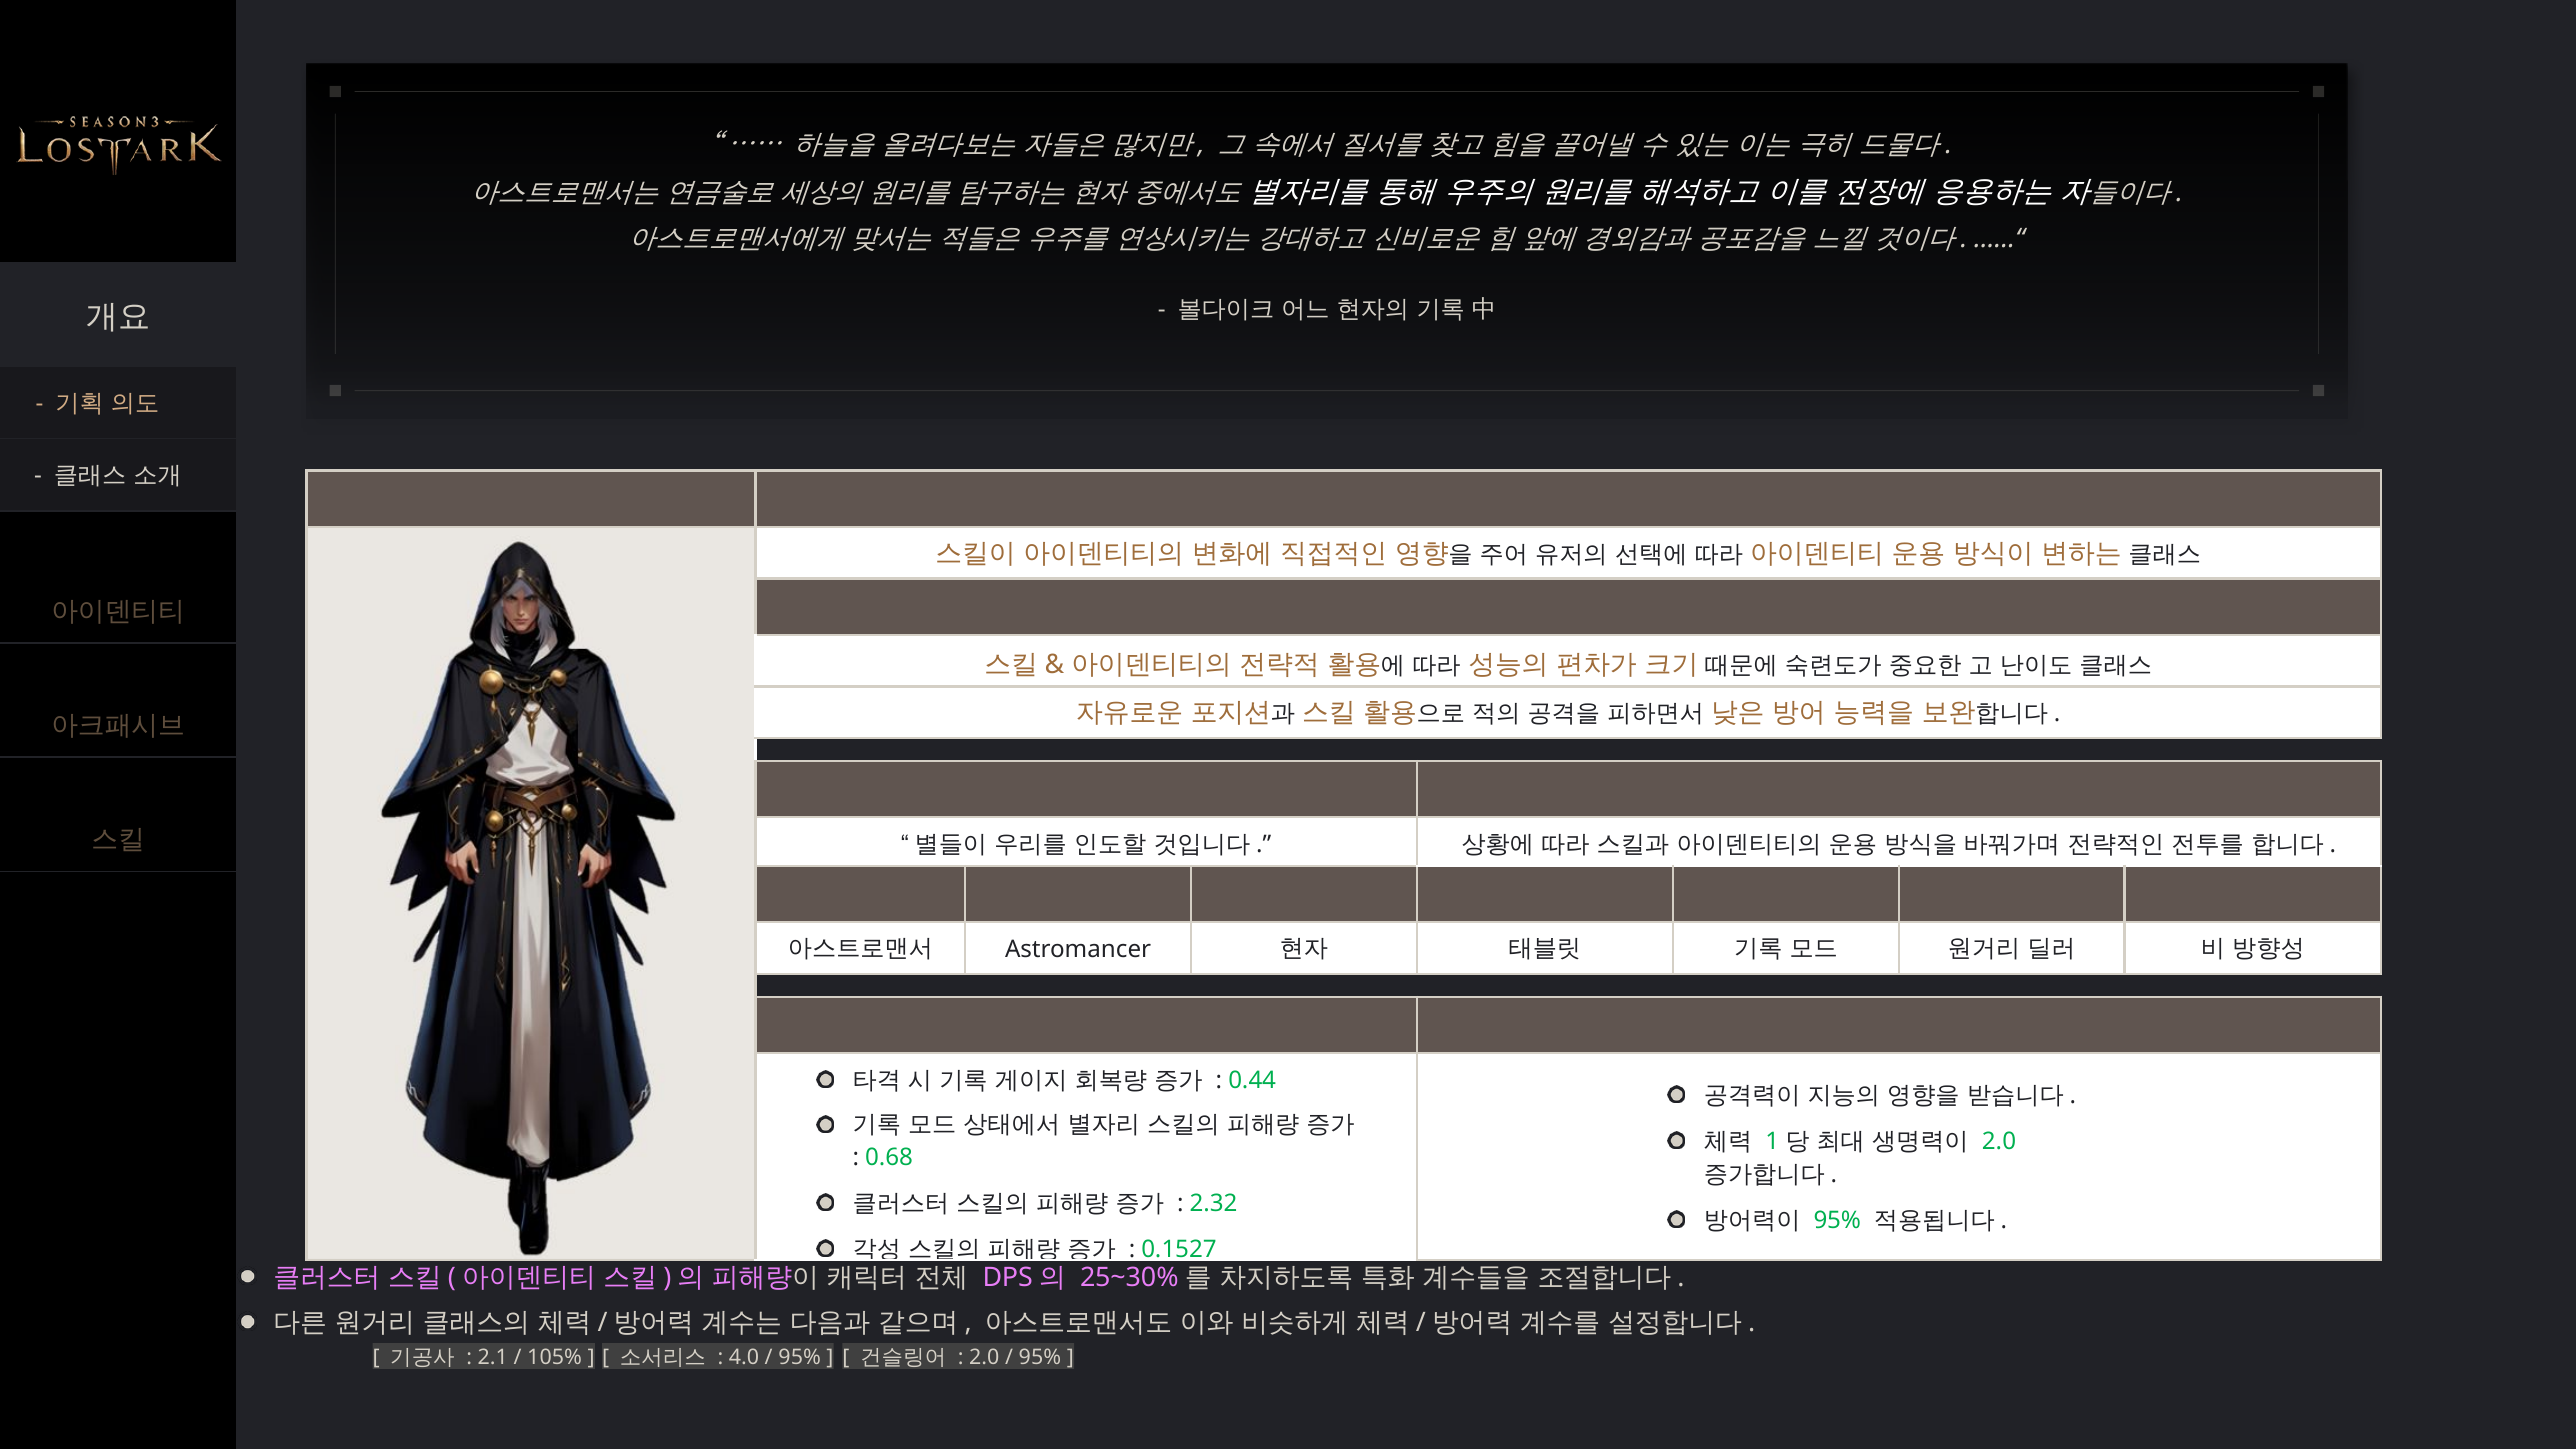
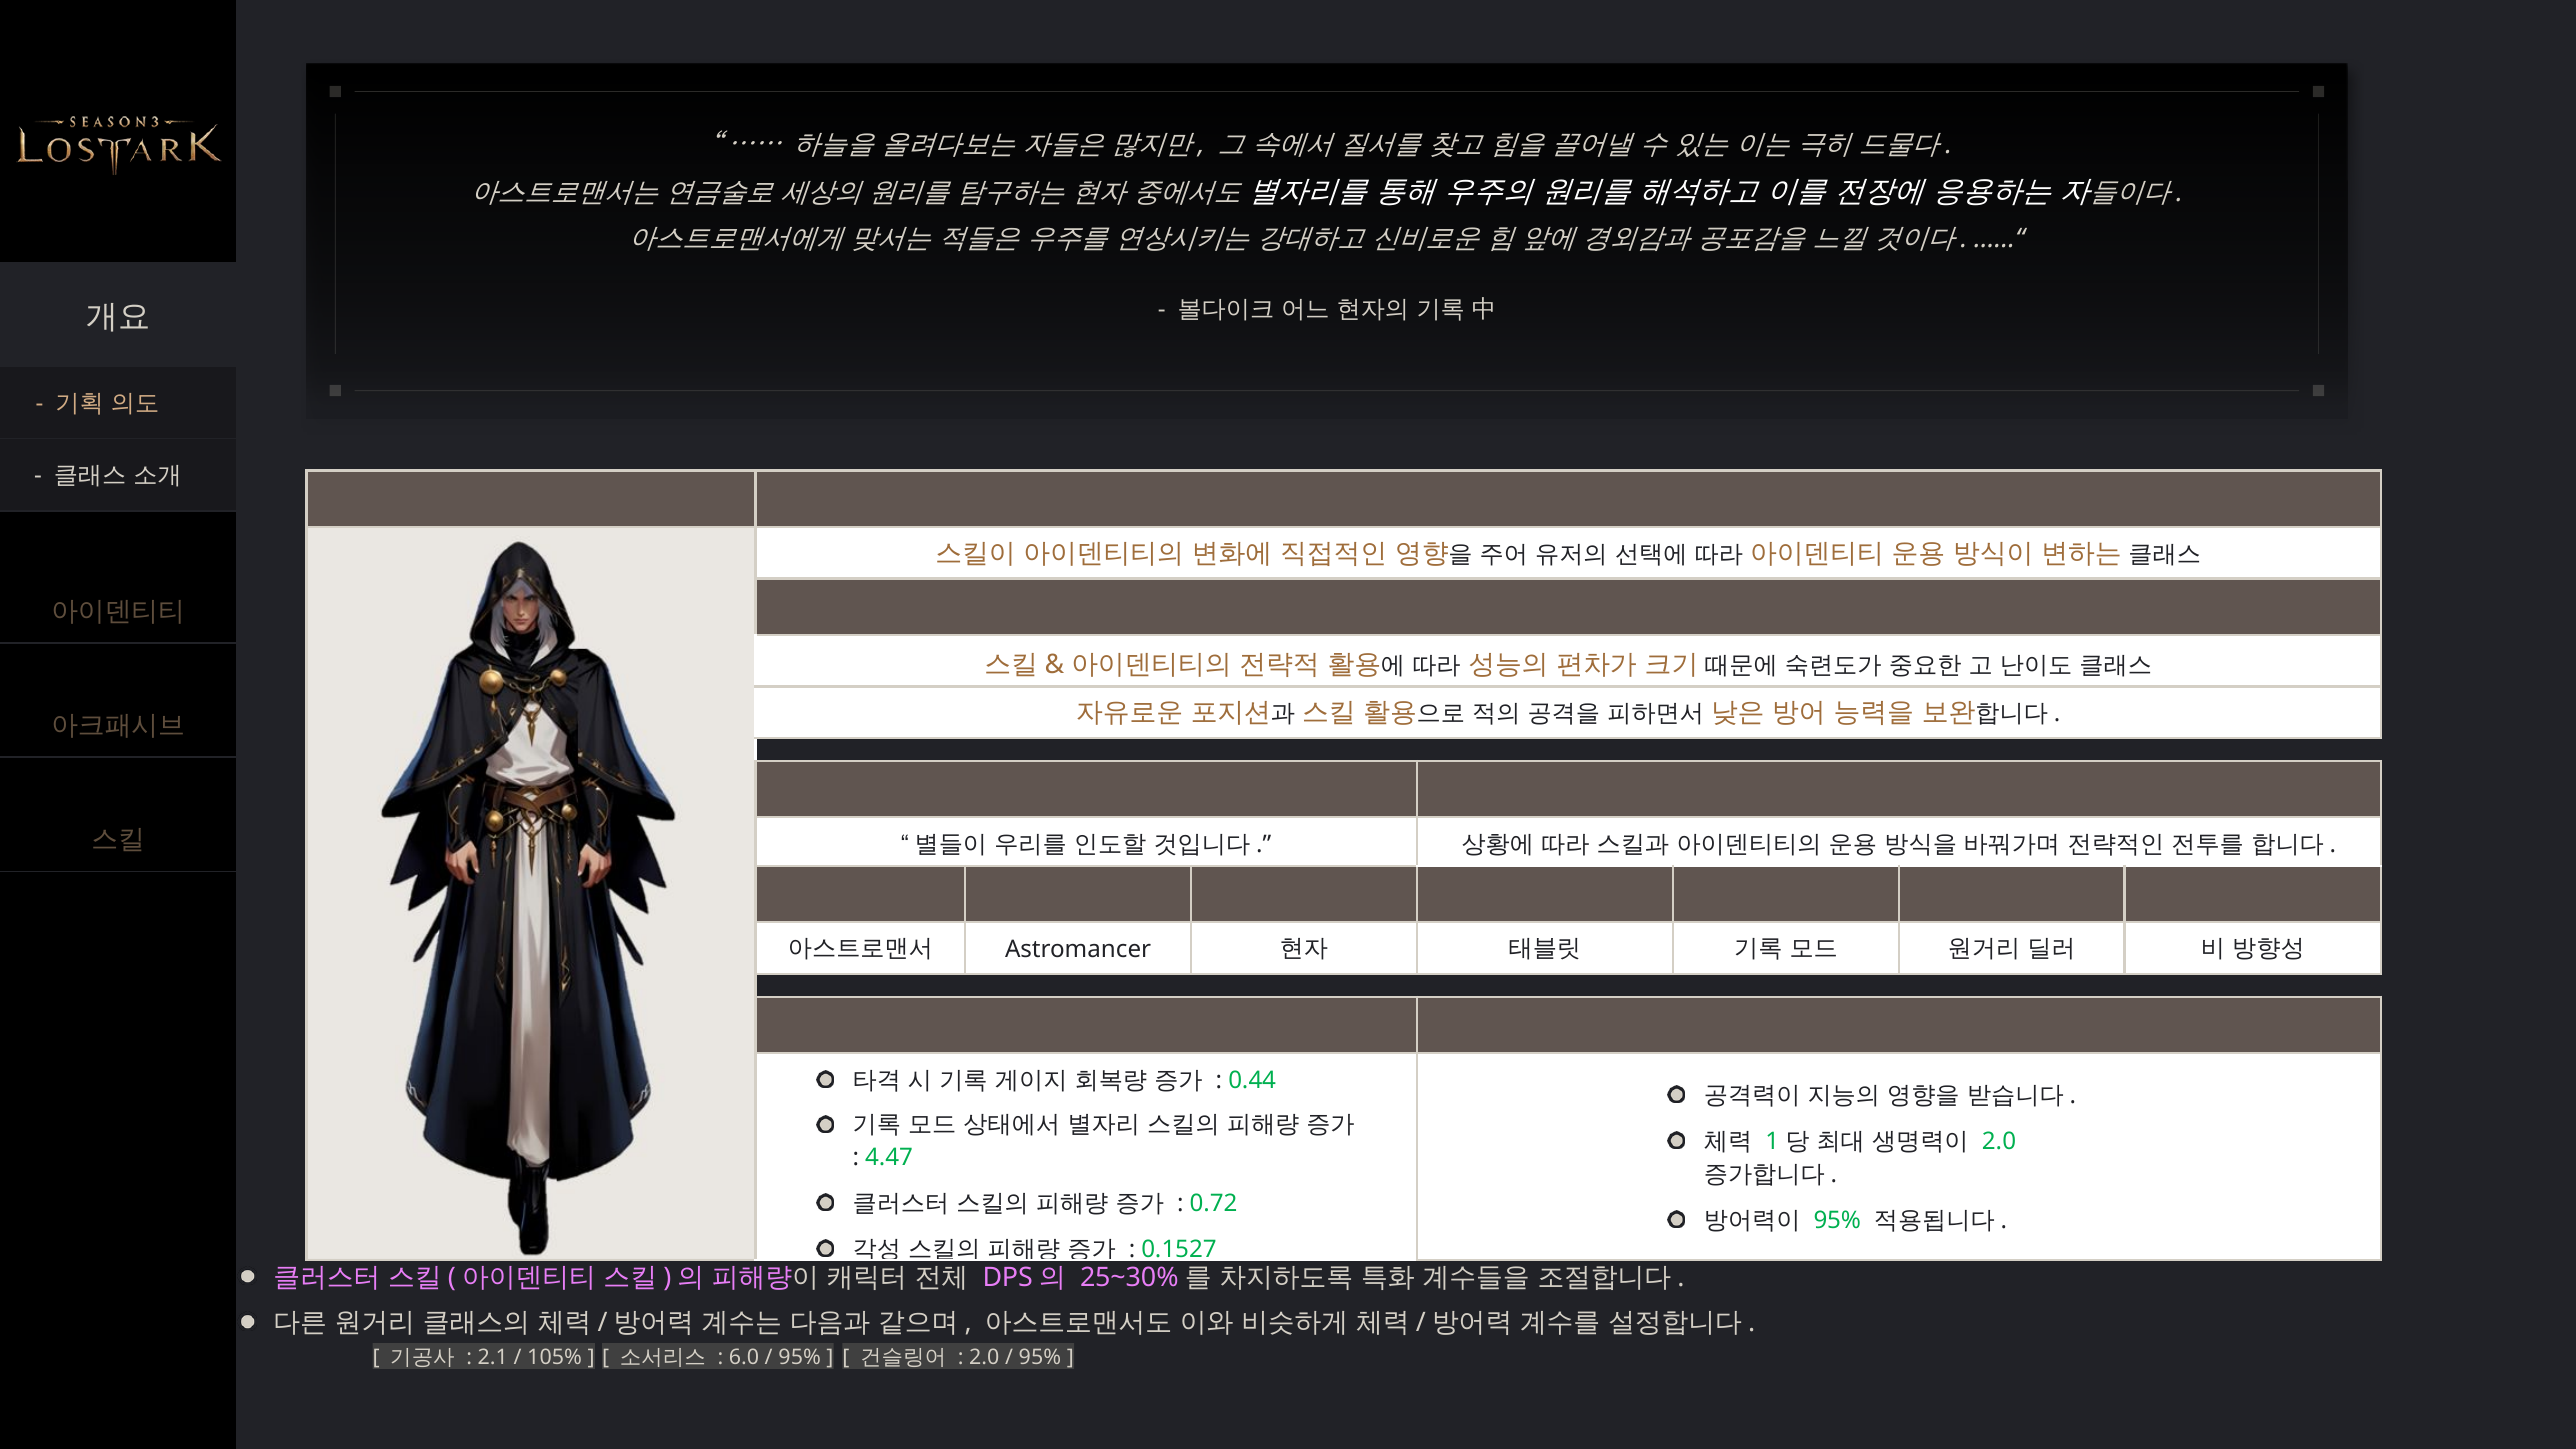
0.68: 0.68 -> 4.47 (889, 1157)
2.32: 2.32 -> 0.72 (1214, 1203)
4.0: 4.0 -> 6.0 (744, 1358)
